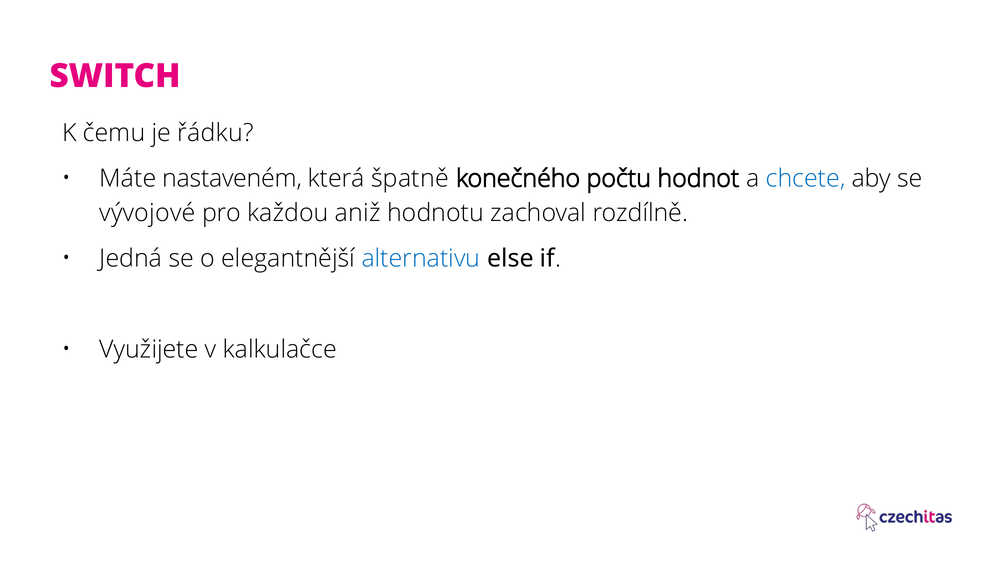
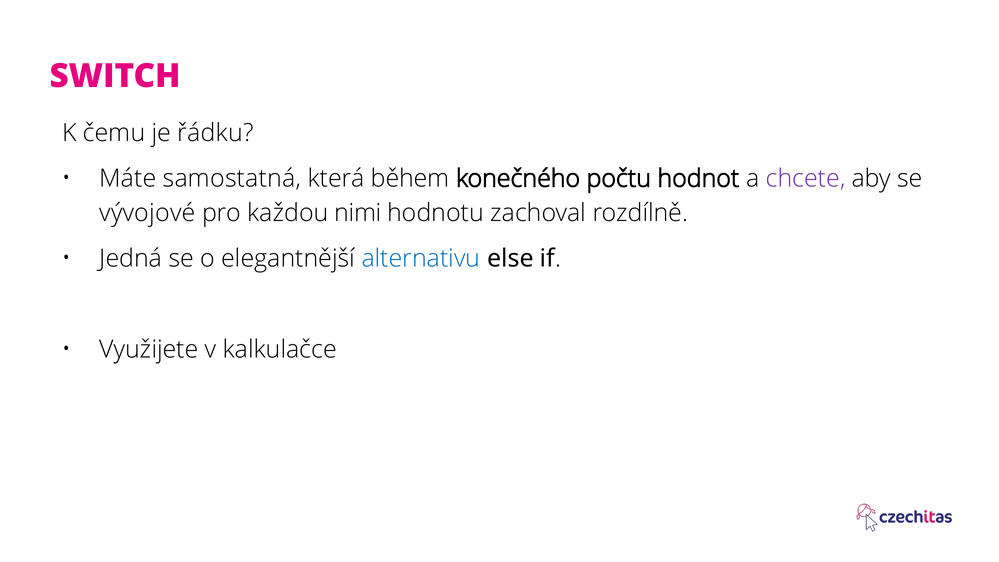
nastaveném: nastaveném -> samostatná (232, 178)
špatně: špatně -> během (410, 178)
chcete colour: blue -> purple (806, 178)
aniž: aniž -> nimi (358, 213)
